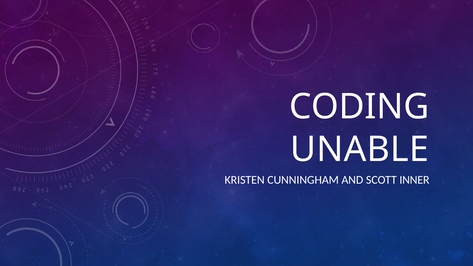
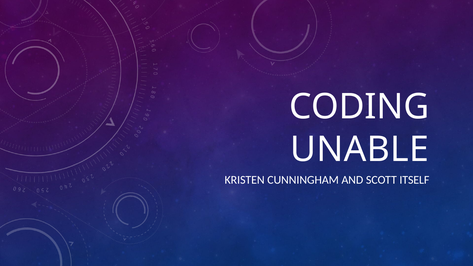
INNER: INNER -> ITSELF (414, 180)
